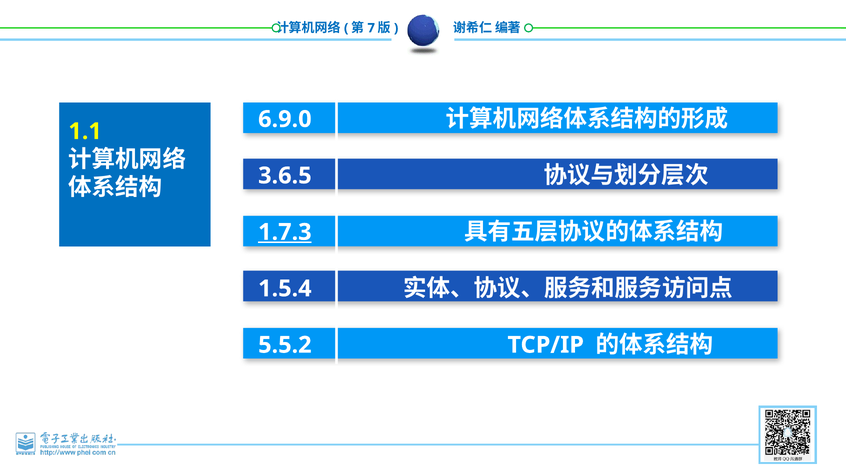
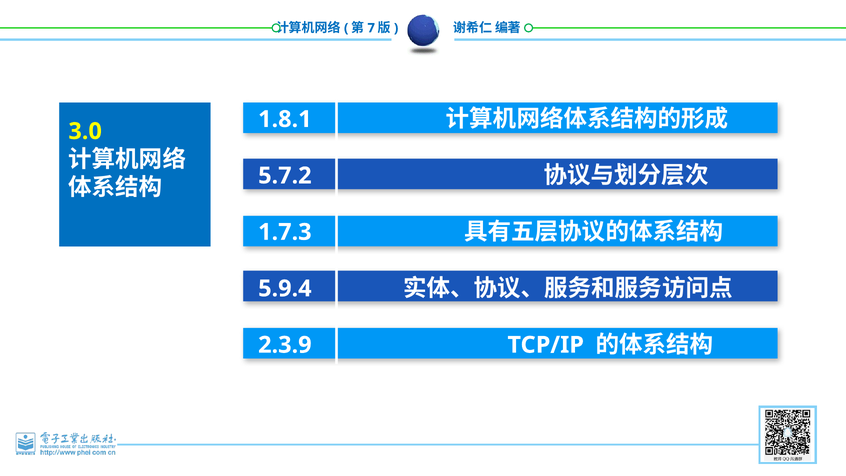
6.9.0: 6.9.0 -> 1.8.1 (285, 119)
1.1: 1.1 -> 3.0 (85, 131)
3.6.5: 3.6.5 -> 5.7.2 (285, 176)
1.7.3 underline: present -> none (285, 232)
1.5.4: 1.5.4 -> 5.9.4 (285, 288)
5.5.2: 5.5.2 -> 2.3.9 (285, 345)
